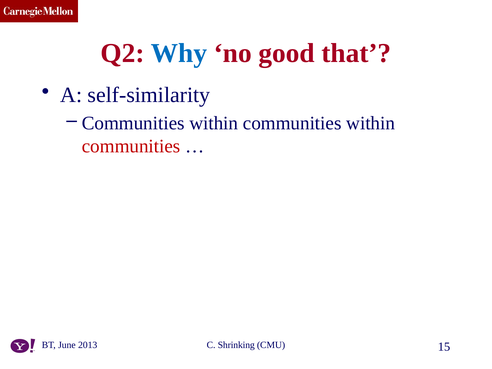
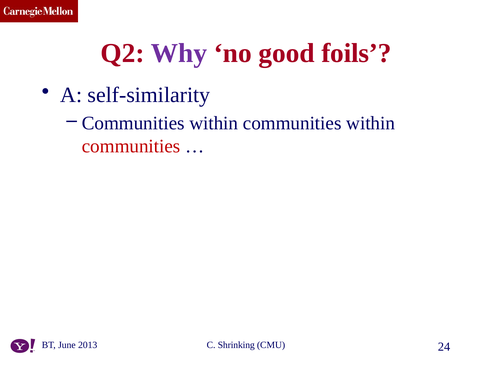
Why colour: blue -> purple (179, 53)
that: that -> foils (356, 53)
15: 15 -> 24 (444, 347)
